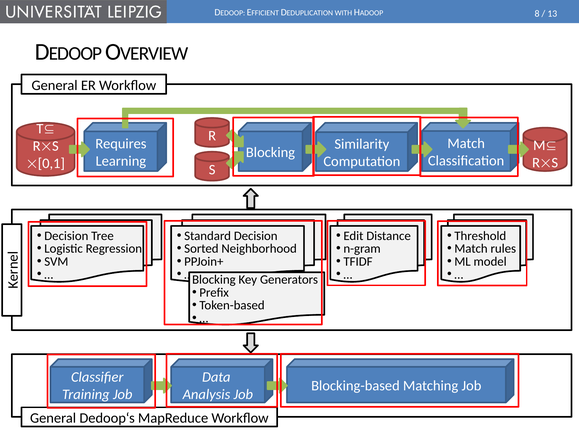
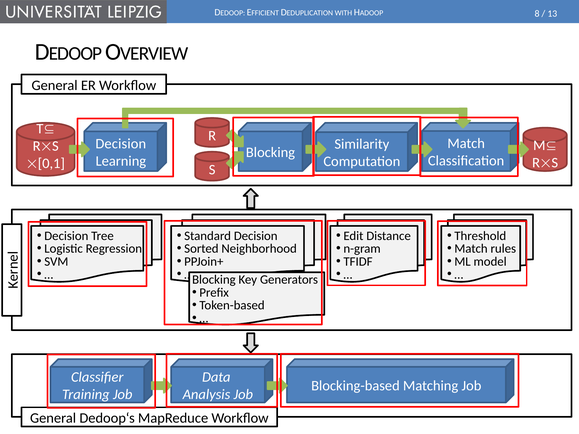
Requires: Requires -> Decision (121, 144)
